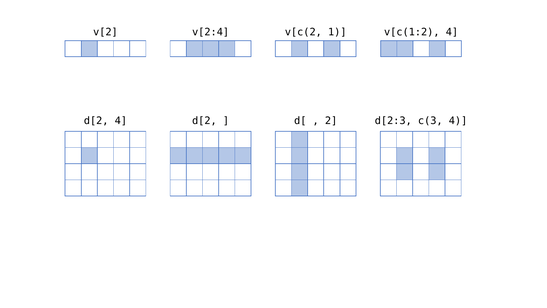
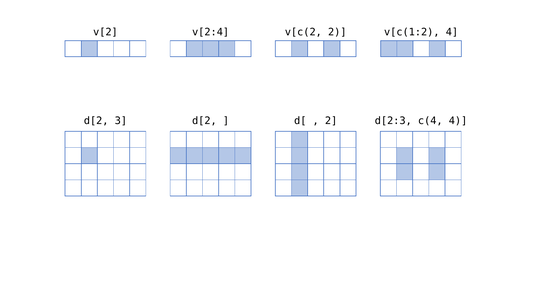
v[c(2 1: 1 -> 2 (337, 32)
d[2 4: 4 -> 3 (121, 121)
c(3: c(3 -> c(4 (430, 121)
